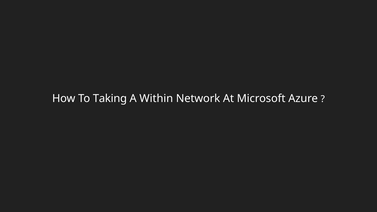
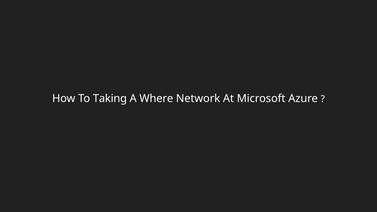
Within: Within -> Where (156, 99)
